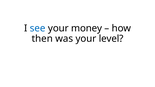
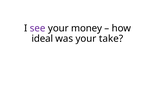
see colour: blue -> purple (38, 28)
then: then -> ideal (42, 39)
level: level -> take (111, 39)
